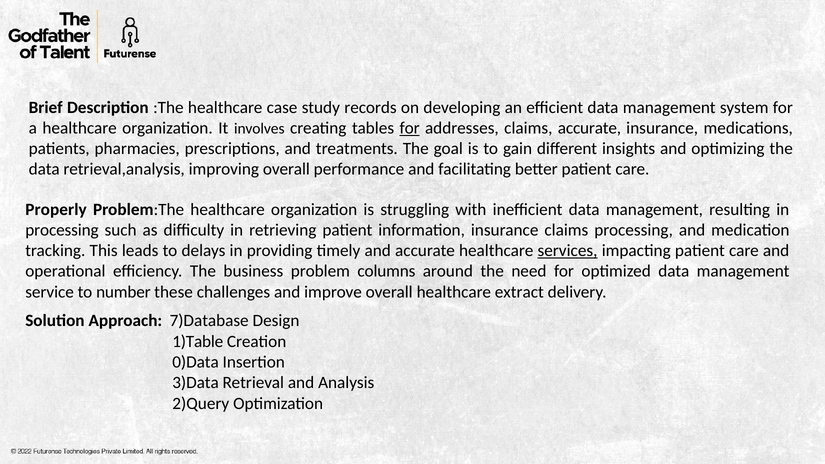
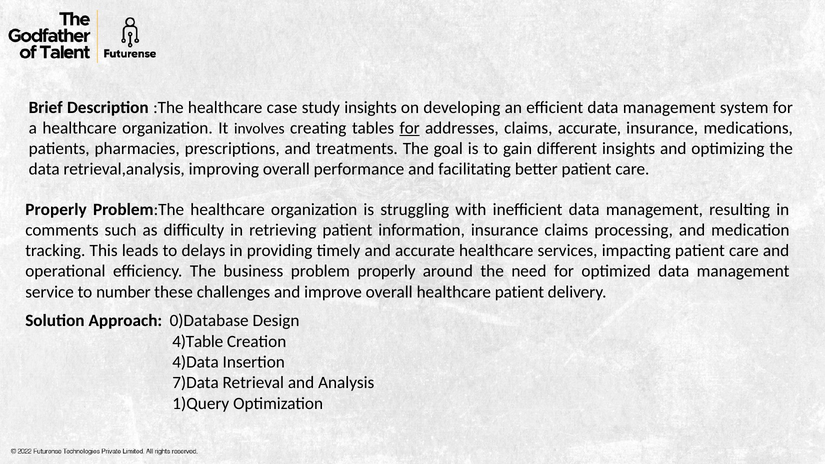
study records: records -> insights (371, 107)
processing: processing -> comments (62, 230)
services underline: present -> none (568, 251)
problem columns: columns -> properly (386, 271)
healthcare extract: extract -> patient (519, 292)
7)Database: 7)Database -> 0)Database (209, 321)
1)Table: 1)Table -> 4)Table (198, 341)
0)Data: 0)Data -> 4)Data (196, 362)
3)Data: 3)Data -> 7)Data (196, 383)
2)Query: 2)Query -> 1)Query (201, 403)
